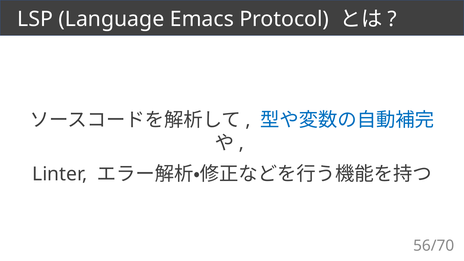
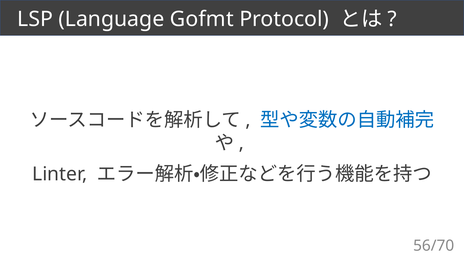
Emacs: Emacs -> Gofmt (202, 19)
